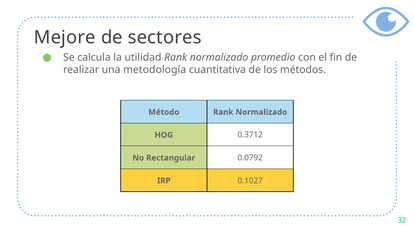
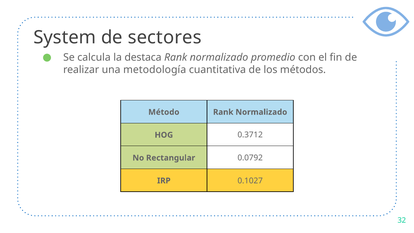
Mejore: Mejore -> System (65, 38)
utilidad: utilidad -> destaca (143, 57)
